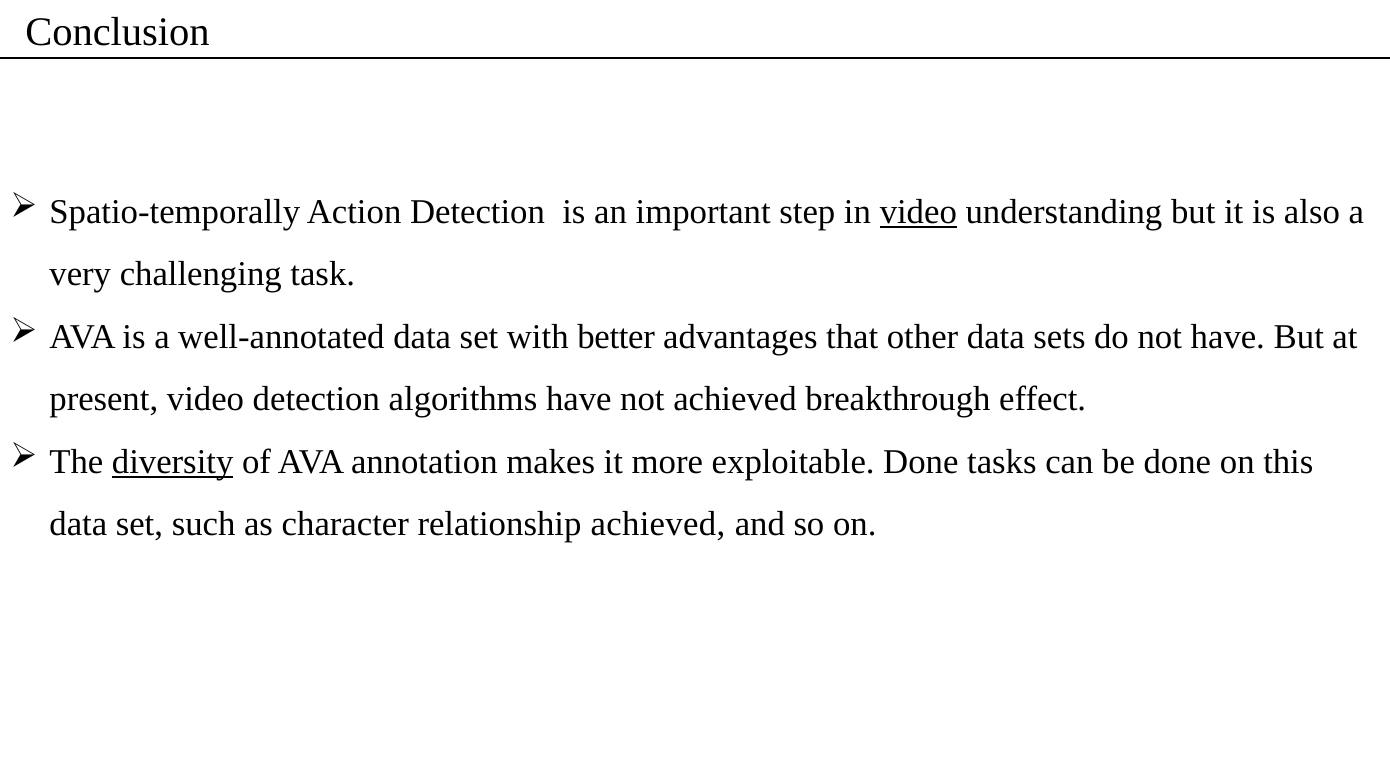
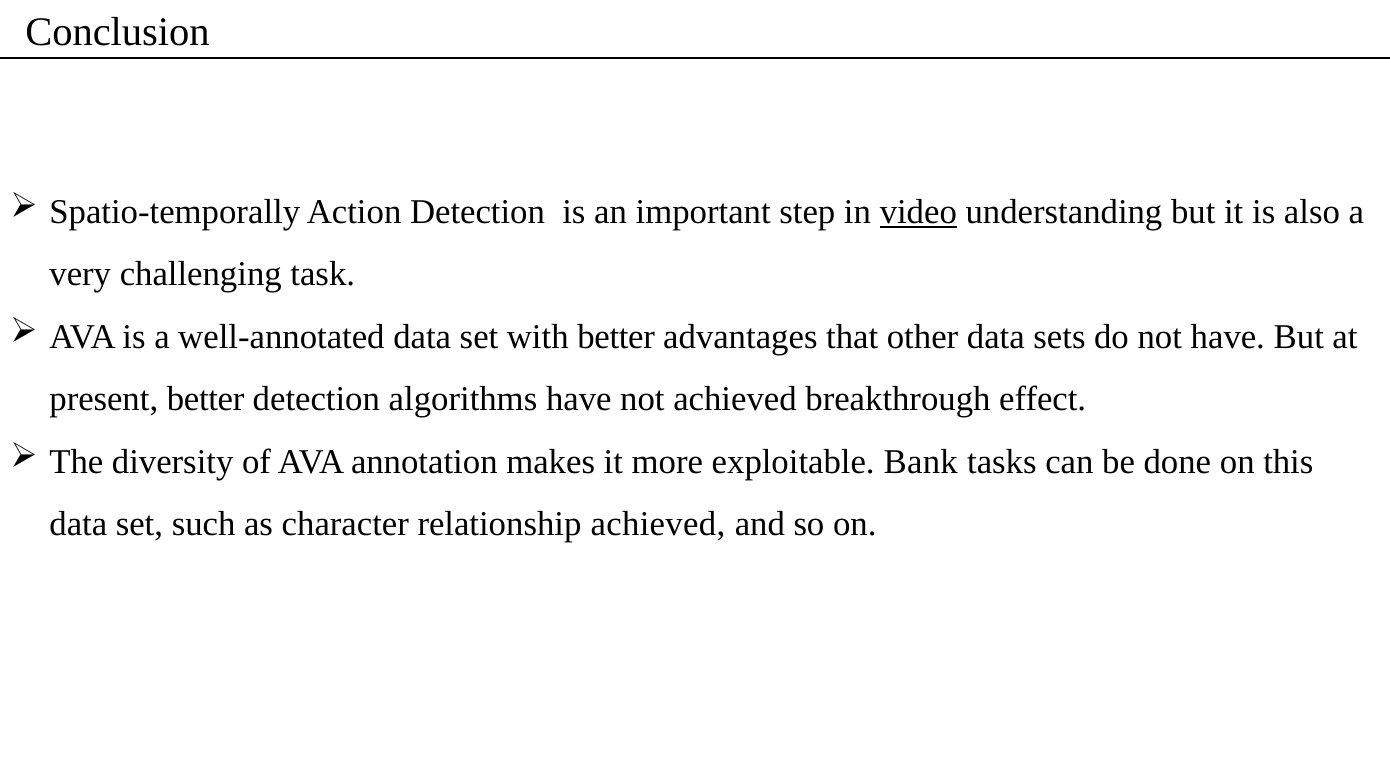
present video: video -> better (206, 399)
diversity underline: present -> none (173, 462)
exploitable Done: Done -> Bank (921, 462)
